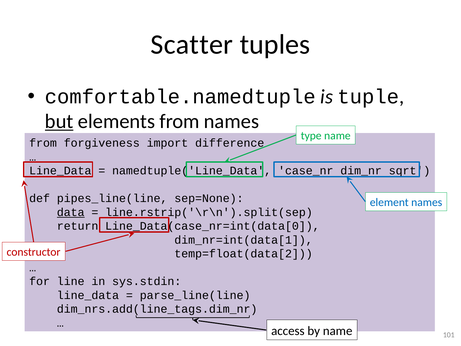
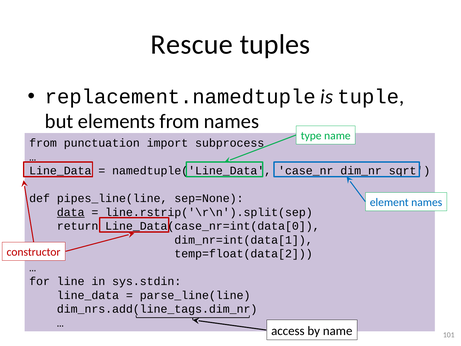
Scatter: Scatter -> Rescue (192, 45)
comfortable.namedtuple: comfortable.namedtuple -> replacement.namedtuple (180, 97)
but underline: present -> none (59, 121)
forgiveness: forgiveness -> punctuation (102, 143)
difference: difference -> subprocess (230, 143)
